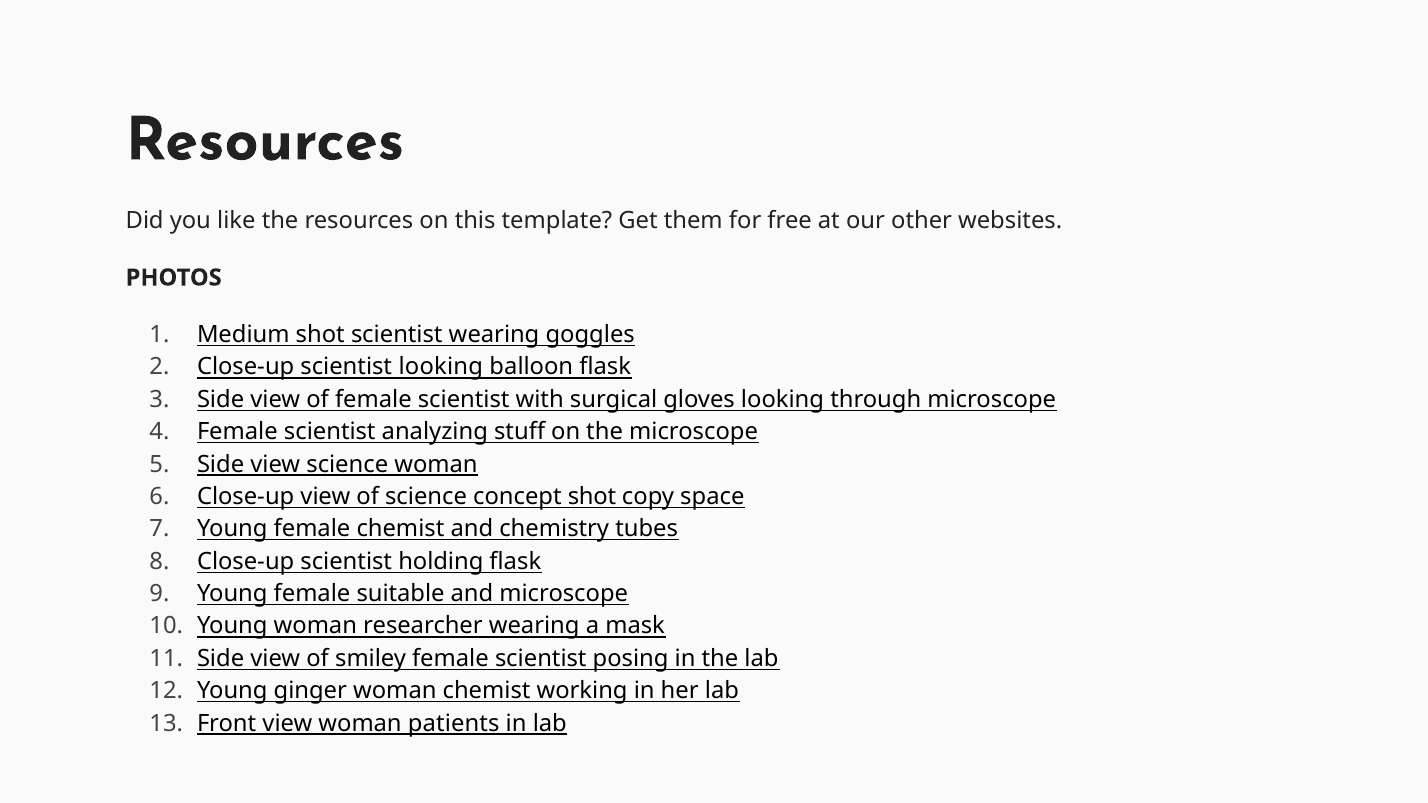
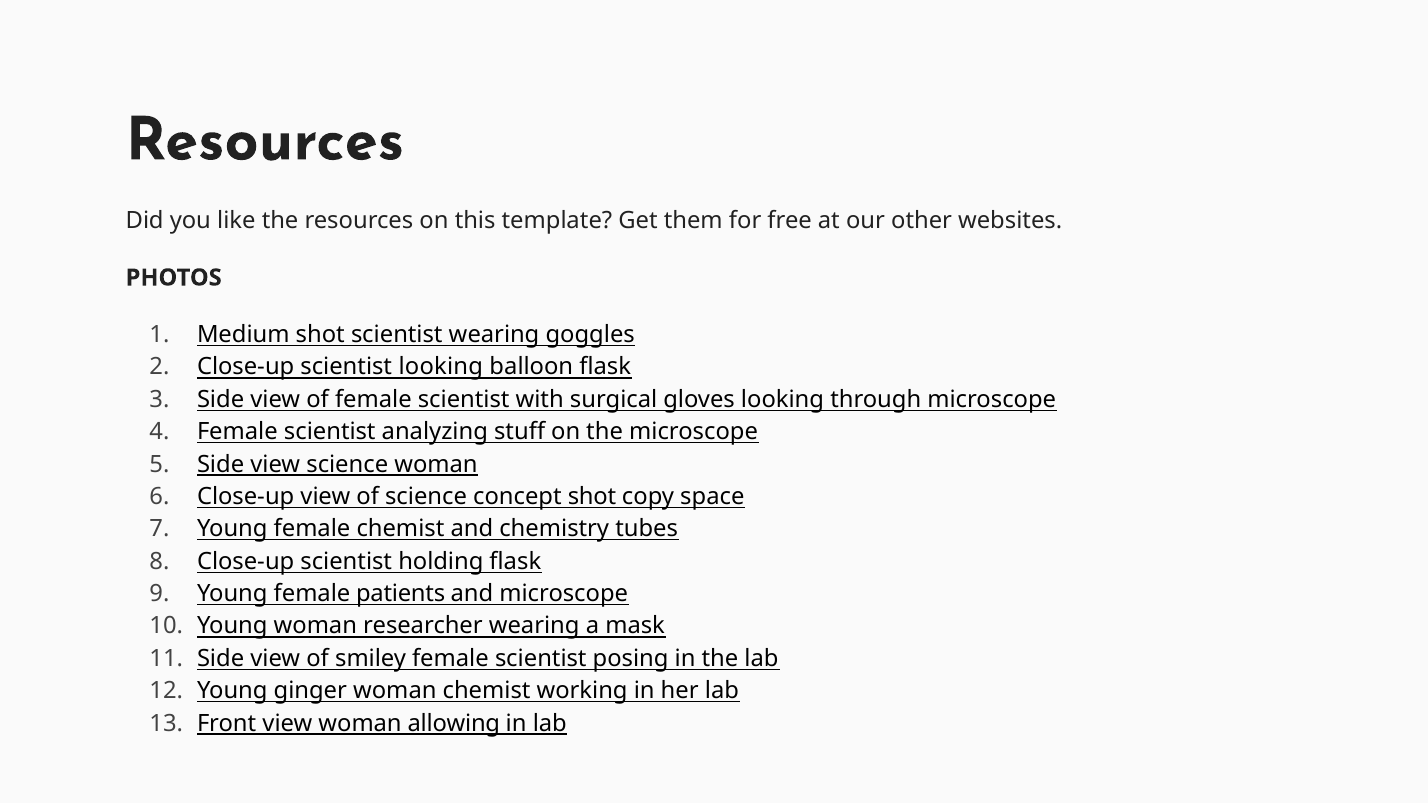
suitable: suitable -> patients (401, 594)
patients: patients -> allowing (454, 723)
